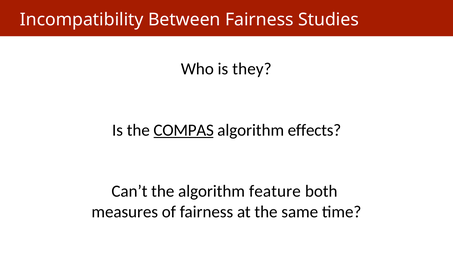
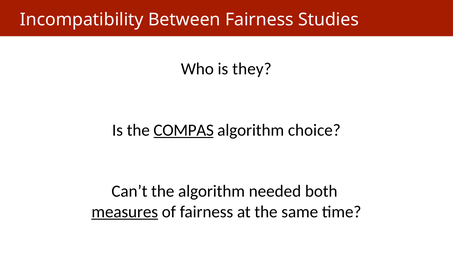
effects: effects -> choice (314, 130)
feature: feature -> needed (275, 191)
measures underline: none -> present (125, 212)
